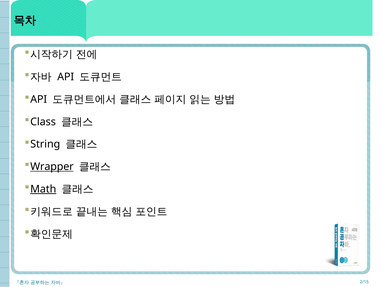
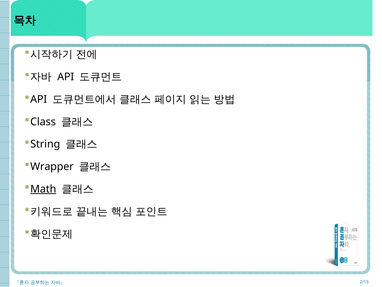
Wrapper underline: present -> none (52, 166)
